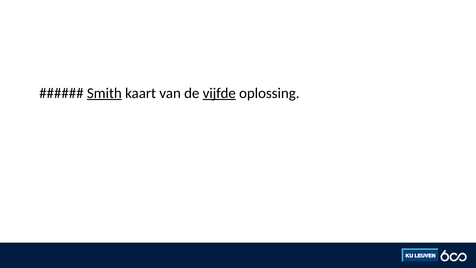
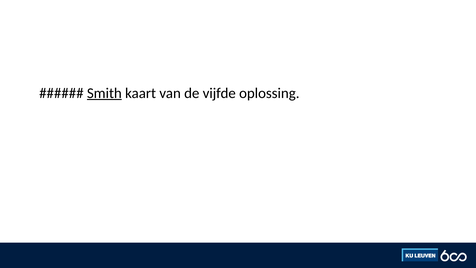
vijfde underline: present -> none (219, 93)
